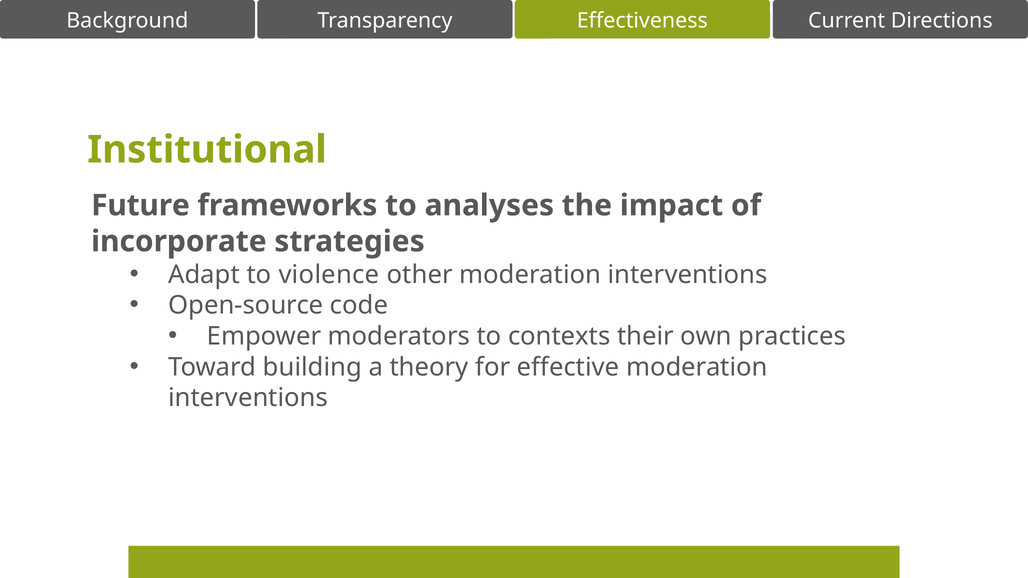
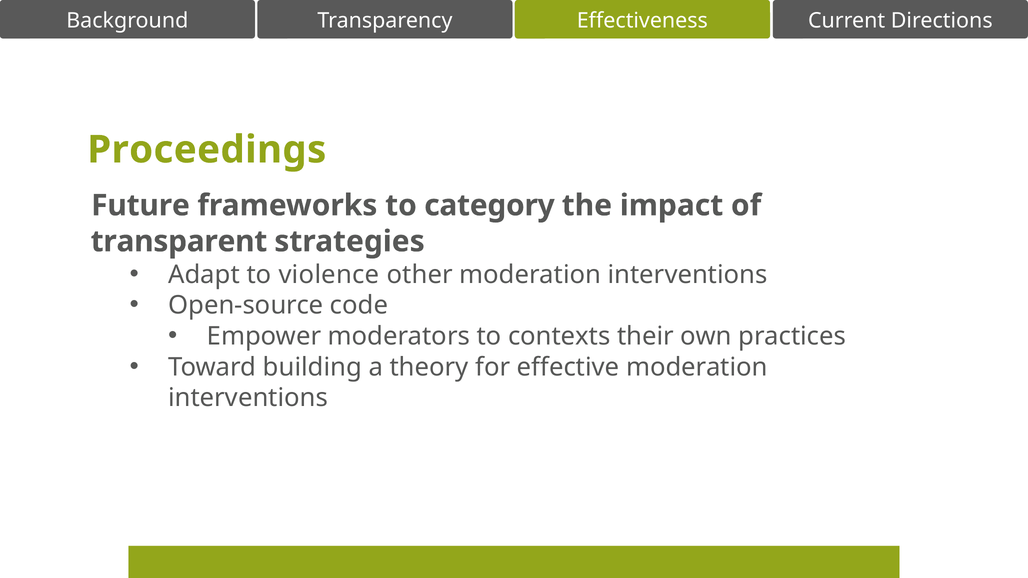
Institutional: Institutional -> Proceedings (207, 150)
analyses: analyses -> category (489, 206)
incorporate: incorporate -> transparent (179, 242)
